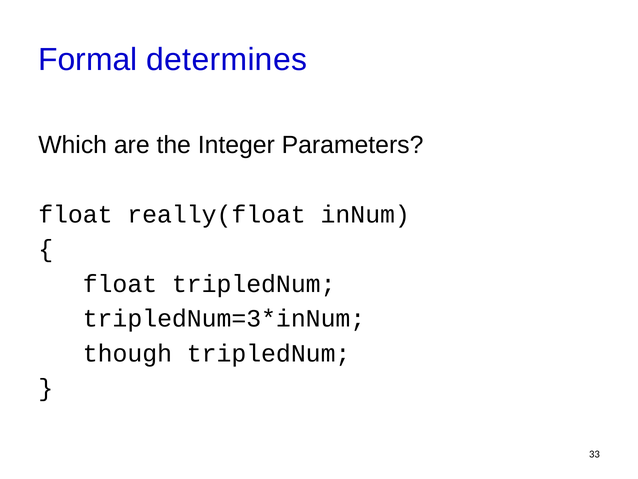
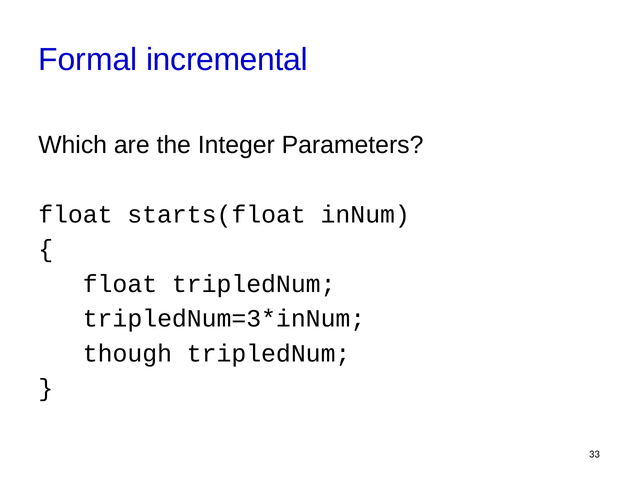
determines: determines -> incremental (227, 60)
really(float: really(float -> starts(float (217, 214)
